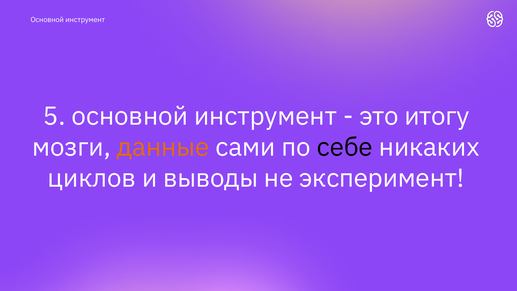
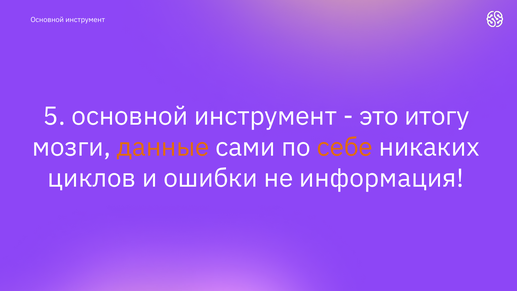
себе colour: black -> orange (345, 147)
выводы: выводы -> ошибки (211, 178)
эксперимент: эксперимент -> информация (382, 178)
